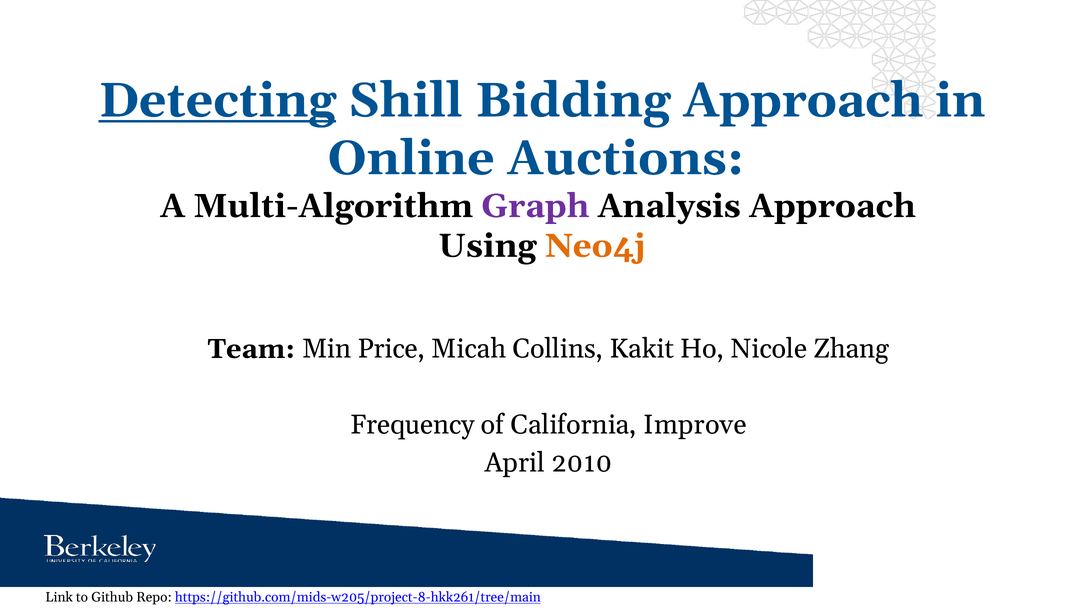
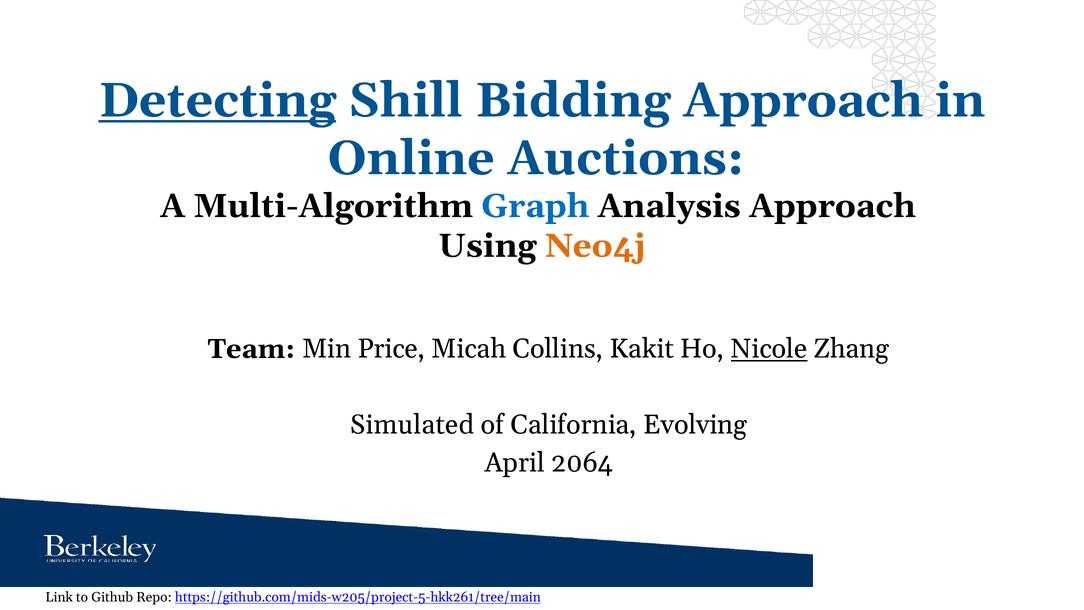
Graph colour: purple -> blue (535, 206)
Nicole underline: none -> present (769, 349)
Frequency: Frequency -> Simulated (412, 425)
Improve: Improve -> Evolving (695, 425)
2010: 2010 -> 2064 (582, 463)
https://github.com/mids-w205/project-8-hkk261/tree/main: https://github.com/mids-w205/project-8-hkk261/tree/main -> https://github.com/mids-w205/project-5-hkk261/tree/main (358, 597)
